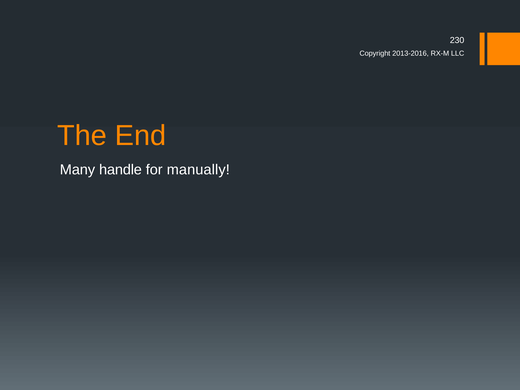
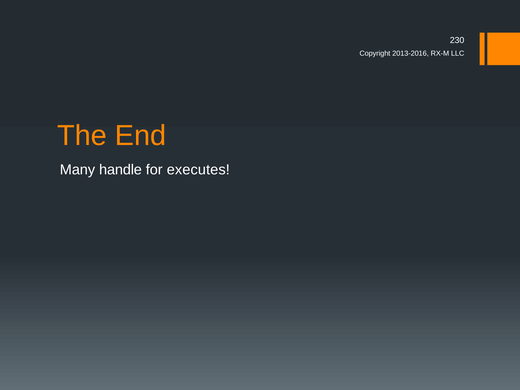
manually: manually -> executes (198, 170)
